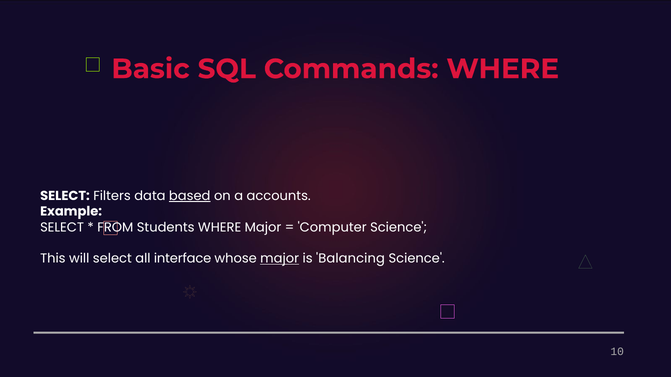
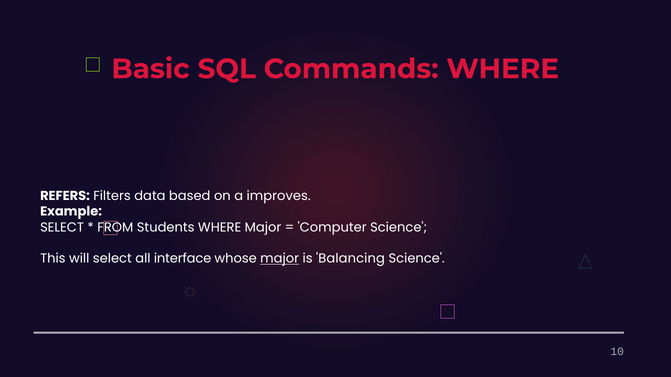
SELECT: SELECT -> REFERS (65, 196)
based underline: present -> none (190, 196)
accounts: accounts -> improves (279, 196)
